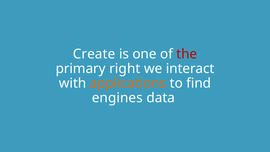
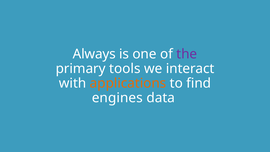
Create: Create -> Always (94, 54)
the colour: red -> purple (187, 54)
right: right -> tools (125, 69)
